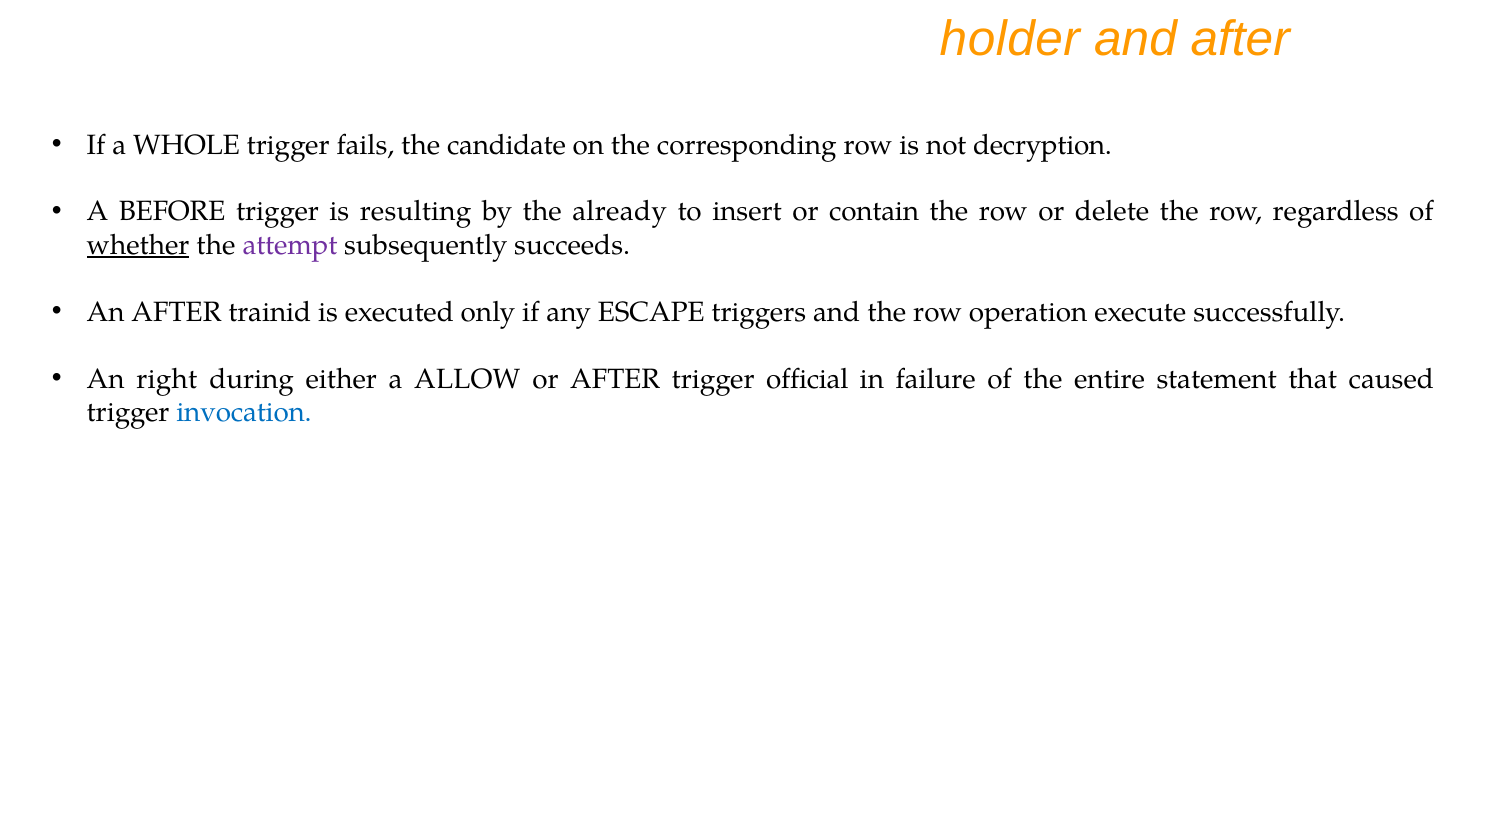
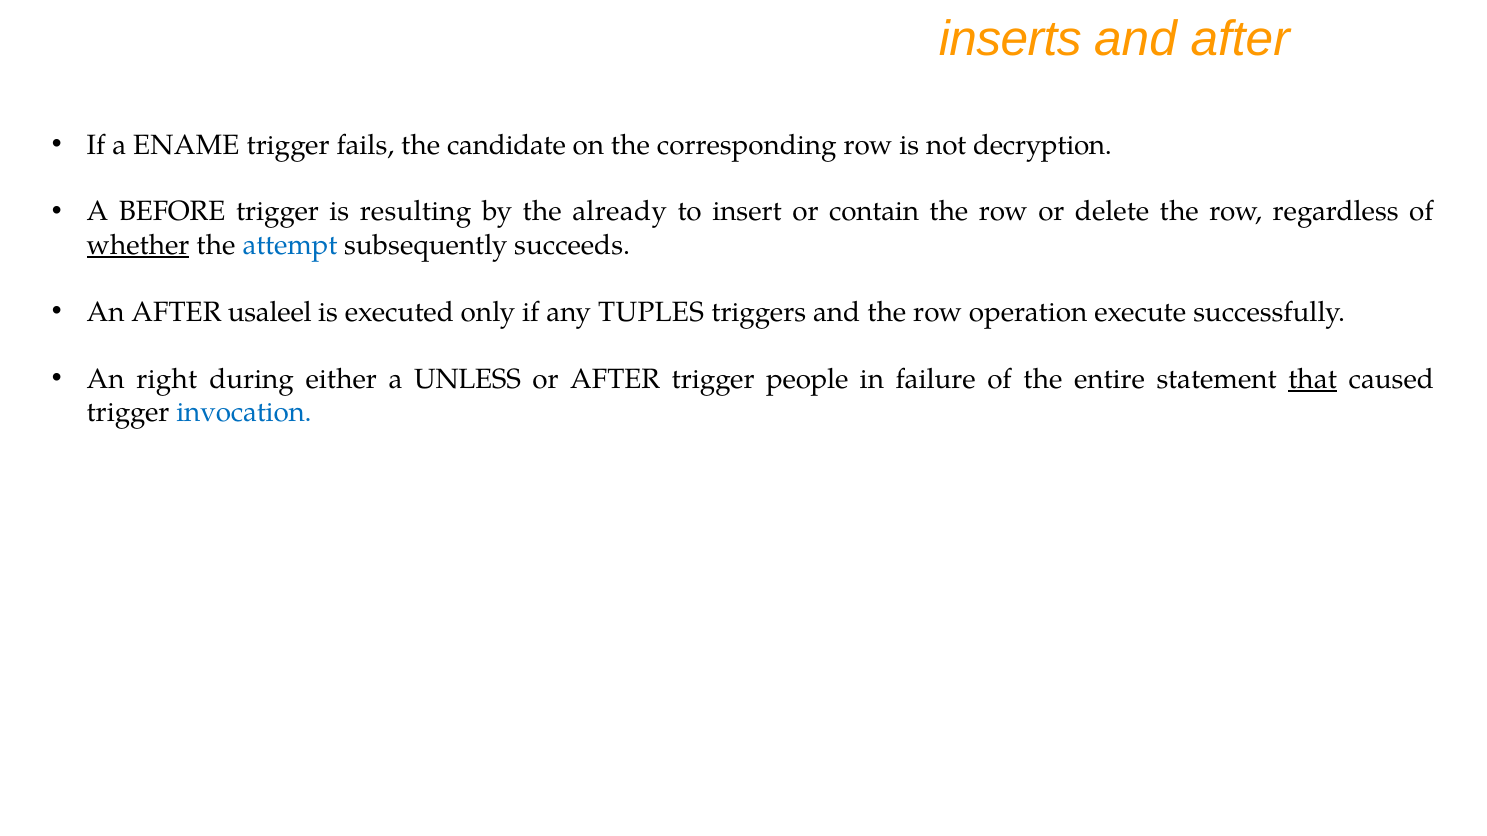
holder: holder -> inserts (1010, 39)
WHOLE: WHOLE -> ENAME (186, 145)
attempt colour: purple -> blue (290, 245)
trainid: trainid -> usaleel (270, 312)
ESCAPE: ESCAPE -> TUPLES (651, 312)
ALLOW: ALLOW -> UNLESS (468, 379)
official: official -> people (807, 379)
that underline: none -> present (1313, 379)
